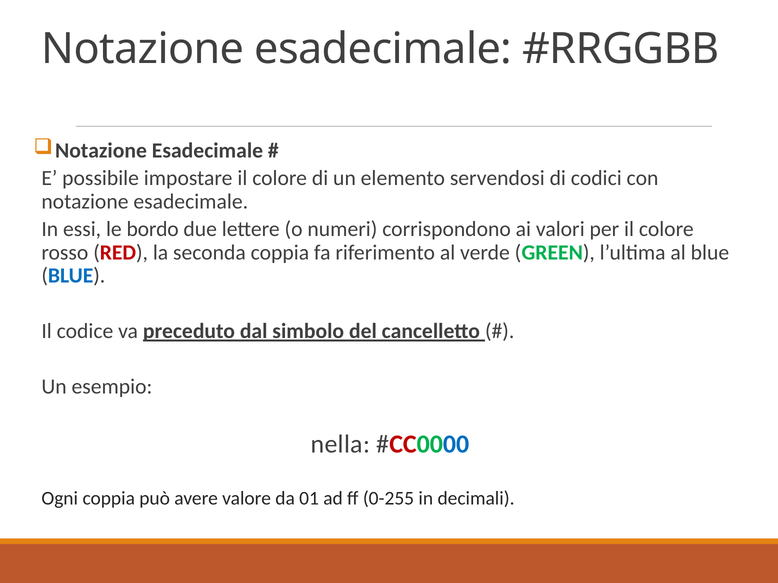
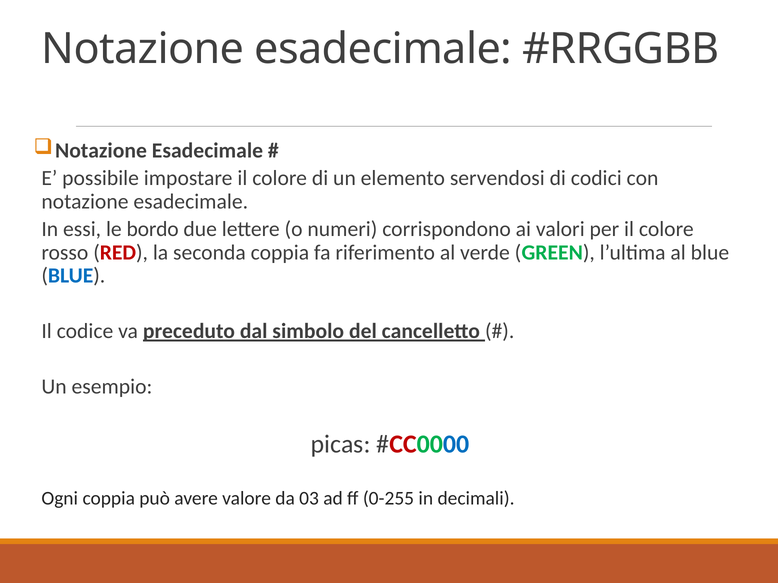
nella: nella -> picas (341, 444)
01: 01 -> 03 (309, 499)
